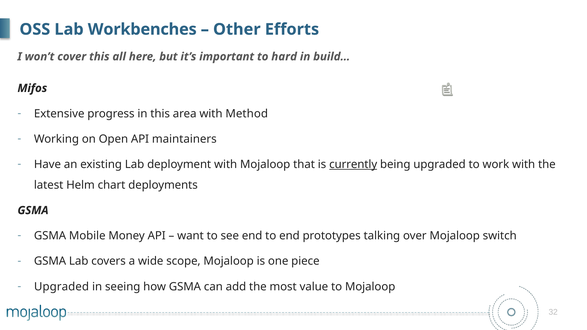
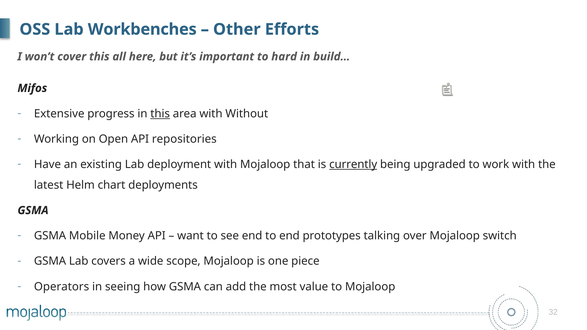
this underline: none -> present (160, 114)
Method: Method -> Without (247, 114)
maintainers: maintainers -> repositories (184, 139)
Upgraded: Upgraded -> Operators (62, 287)
